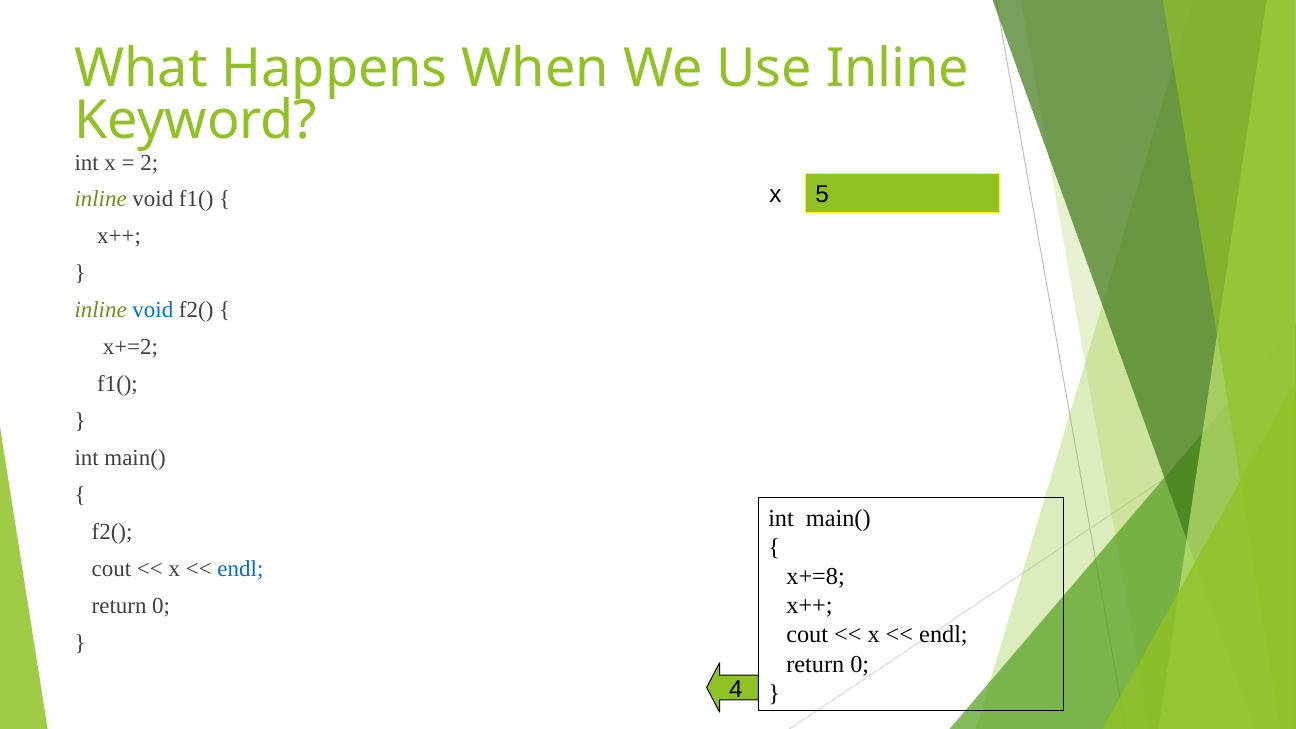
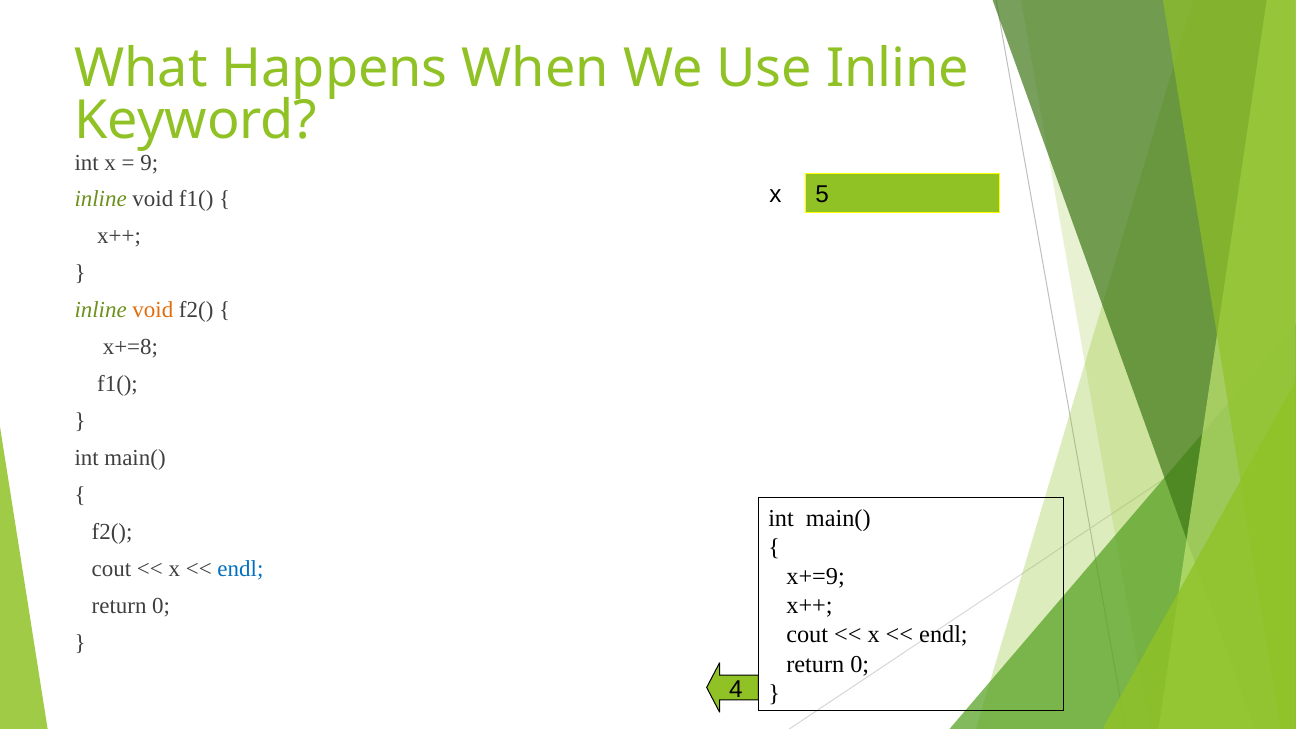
2: 2 -> 9 (149, 162)
void colour: blue -> orange (153, 310)
x+=2: x+=2 -> x+=8 (130, 347)
x+=8: x+=8 -> x+=9 (816, 577)
